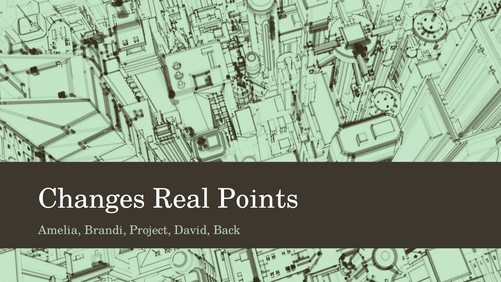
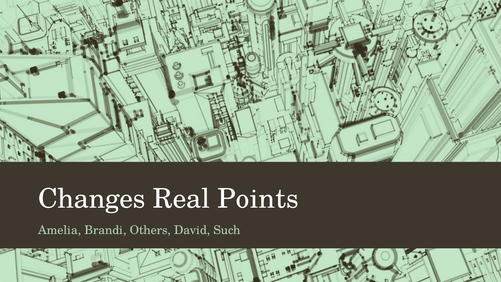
Project: Project -> Others (150, 230)
Back: Back -> Such (227, 230)
